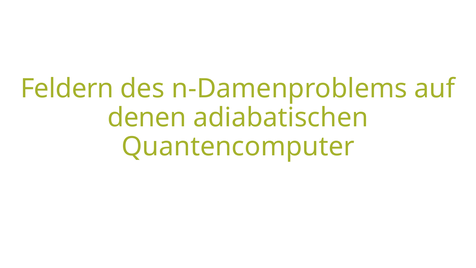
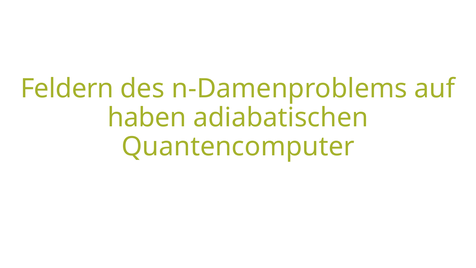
denen: denen -> haben (147, 118)
